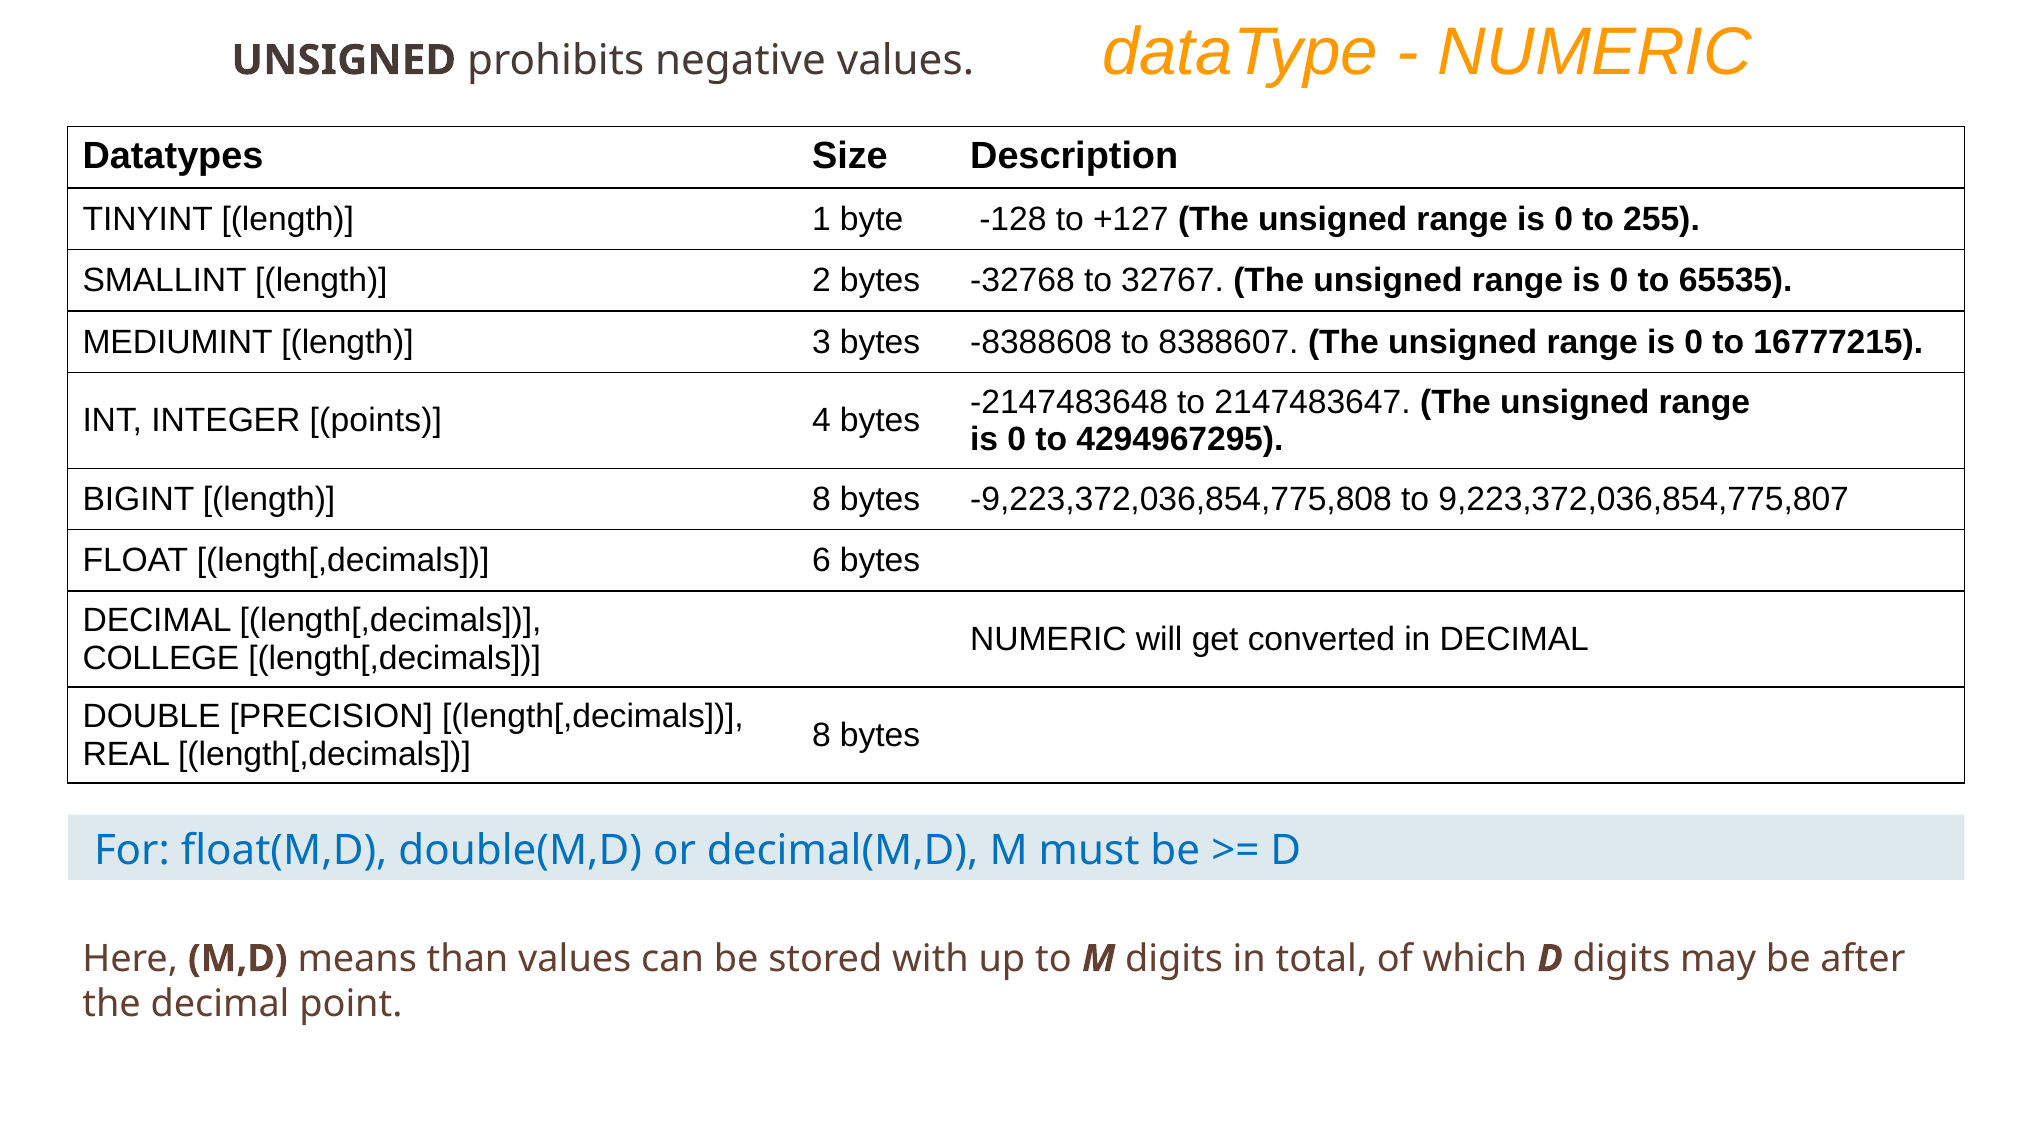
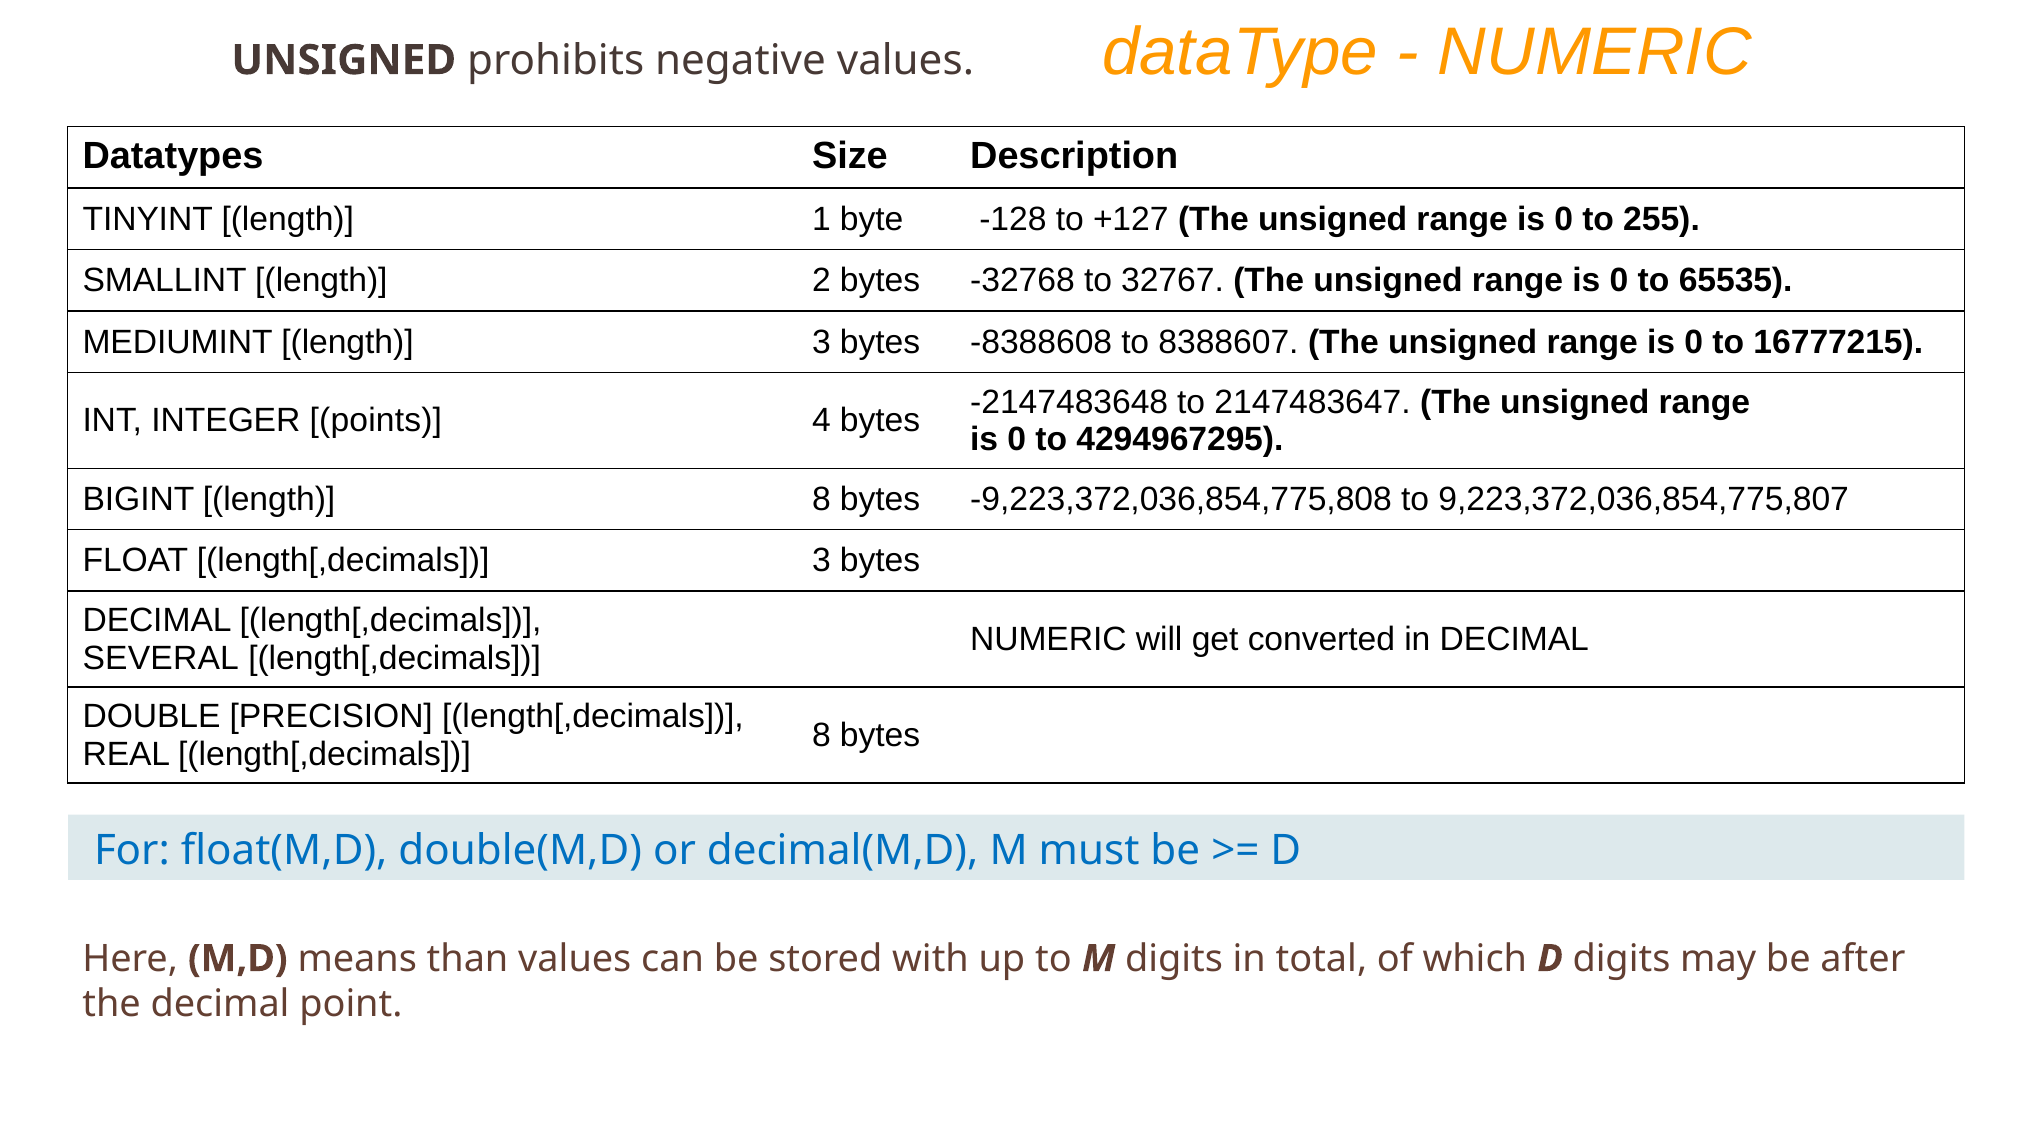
length[,decimals 6: 6 -> 3 (822, 561)
COLLEGE: COLLEGE -> SEVERAL (161, 658)
